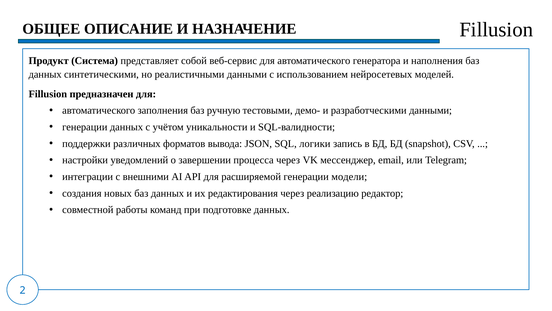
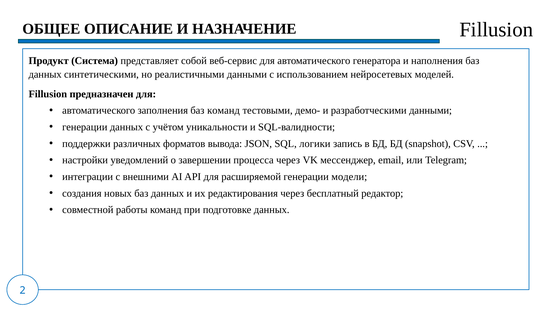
баз ручную: ручную -> команд (223, 110)
реализацию: реализацию -> бесплатный (333, 193)
